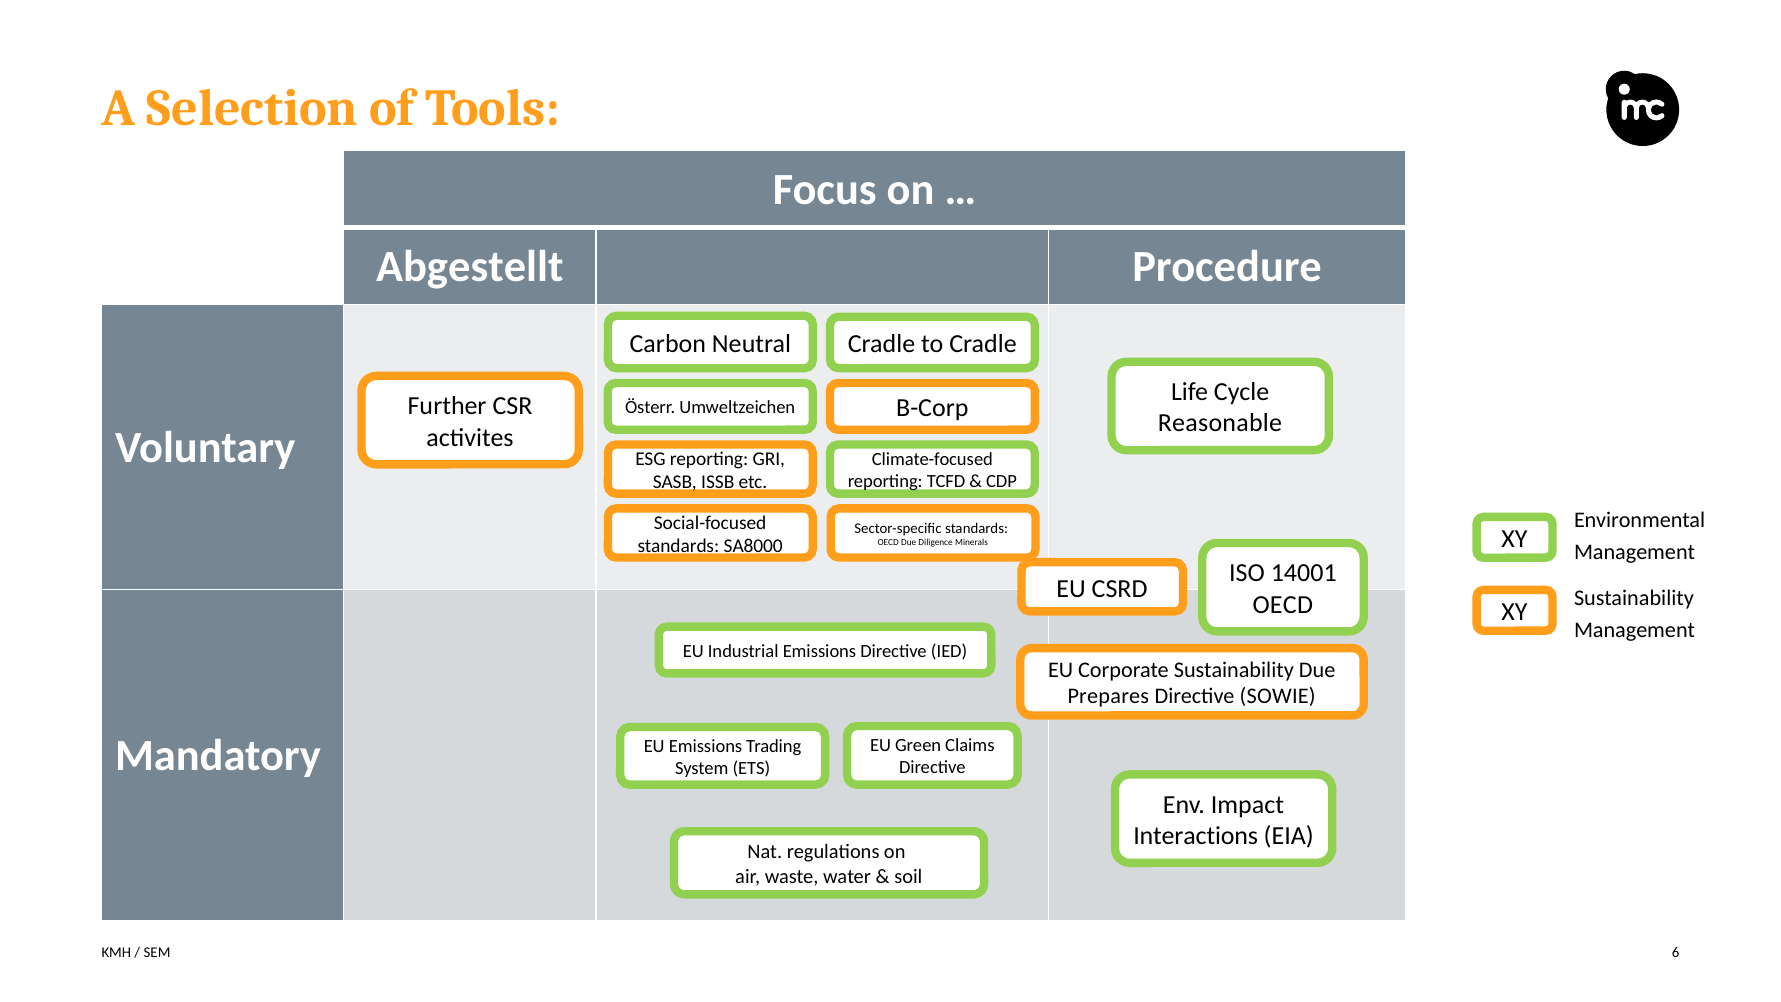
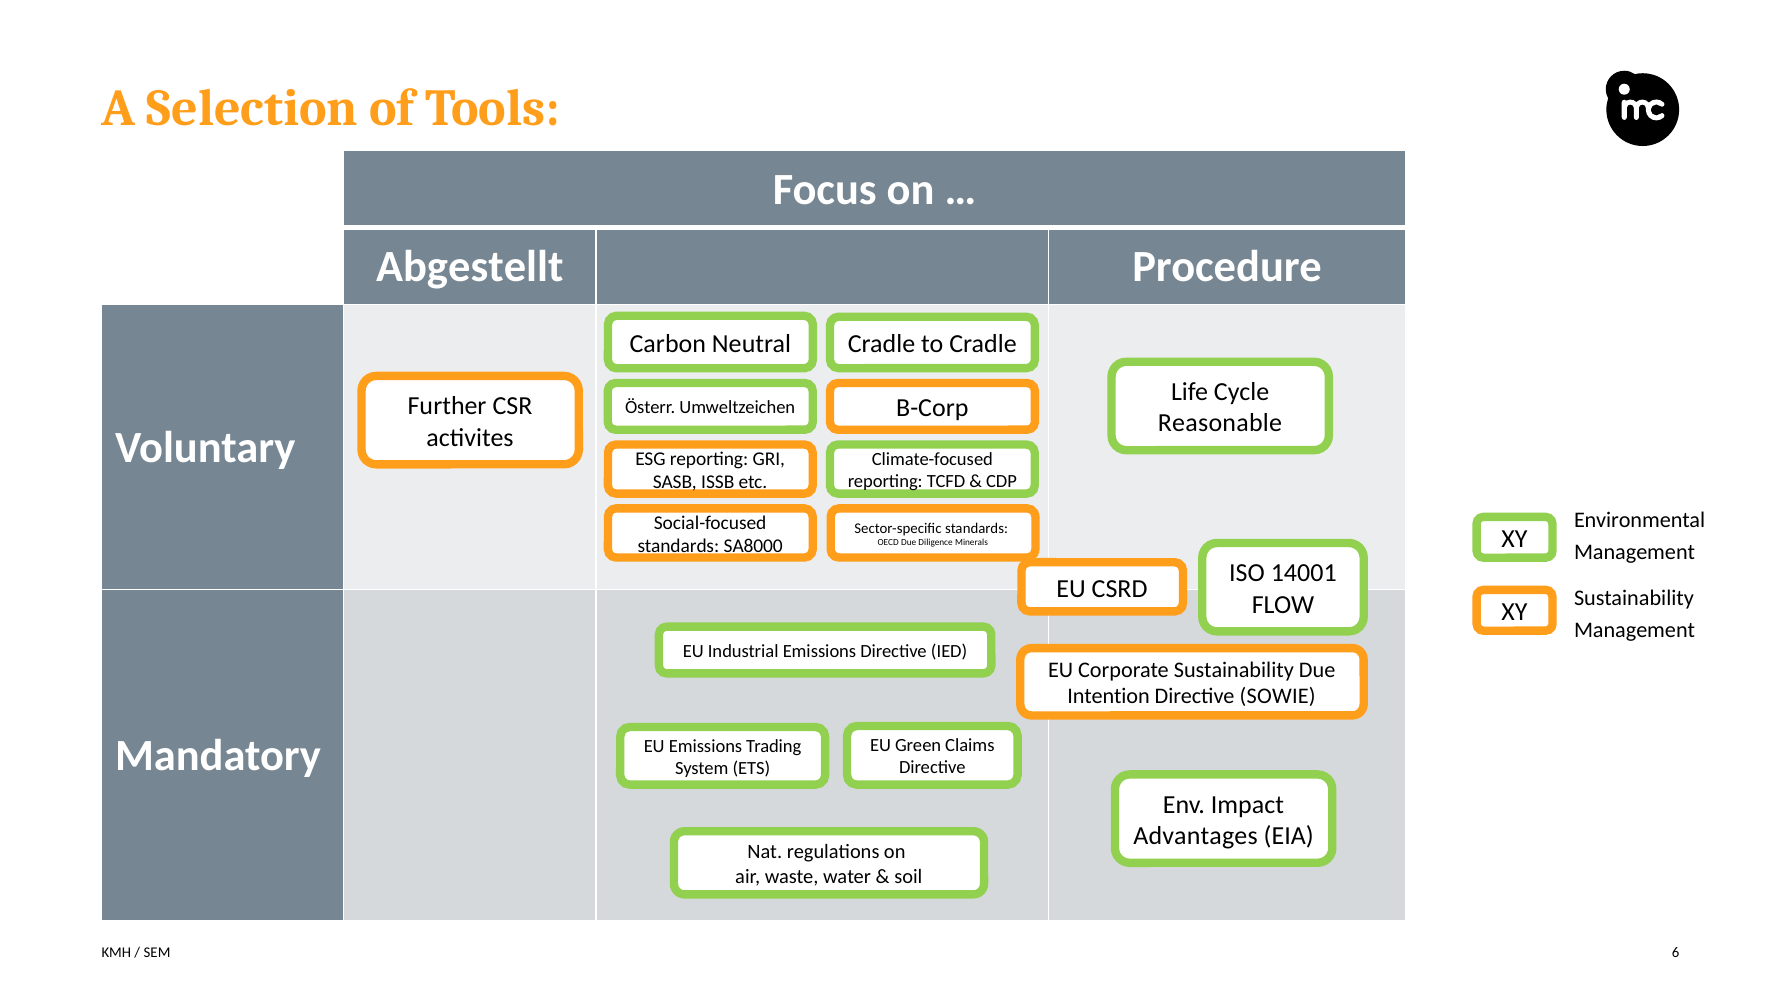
OECD: OECD -> FLOW (1283, 604)
Prepares: Prepares -> Intention (1109, 696)
Interactions: Interactions -> Advantages (1196, 836)
